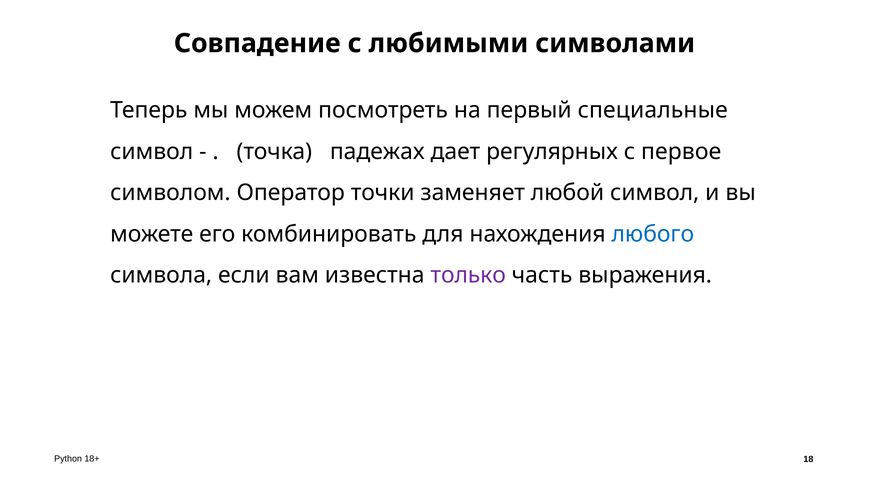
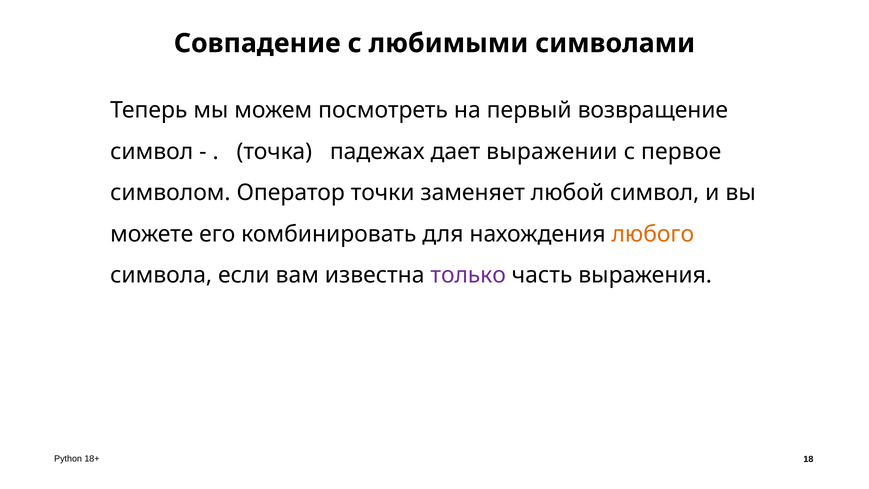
специальные: специальные -> возвращение (653, 110)
регулярных: регулярных -> выражении (552, 152)
любого colour: blue -> orange (653, 234)
